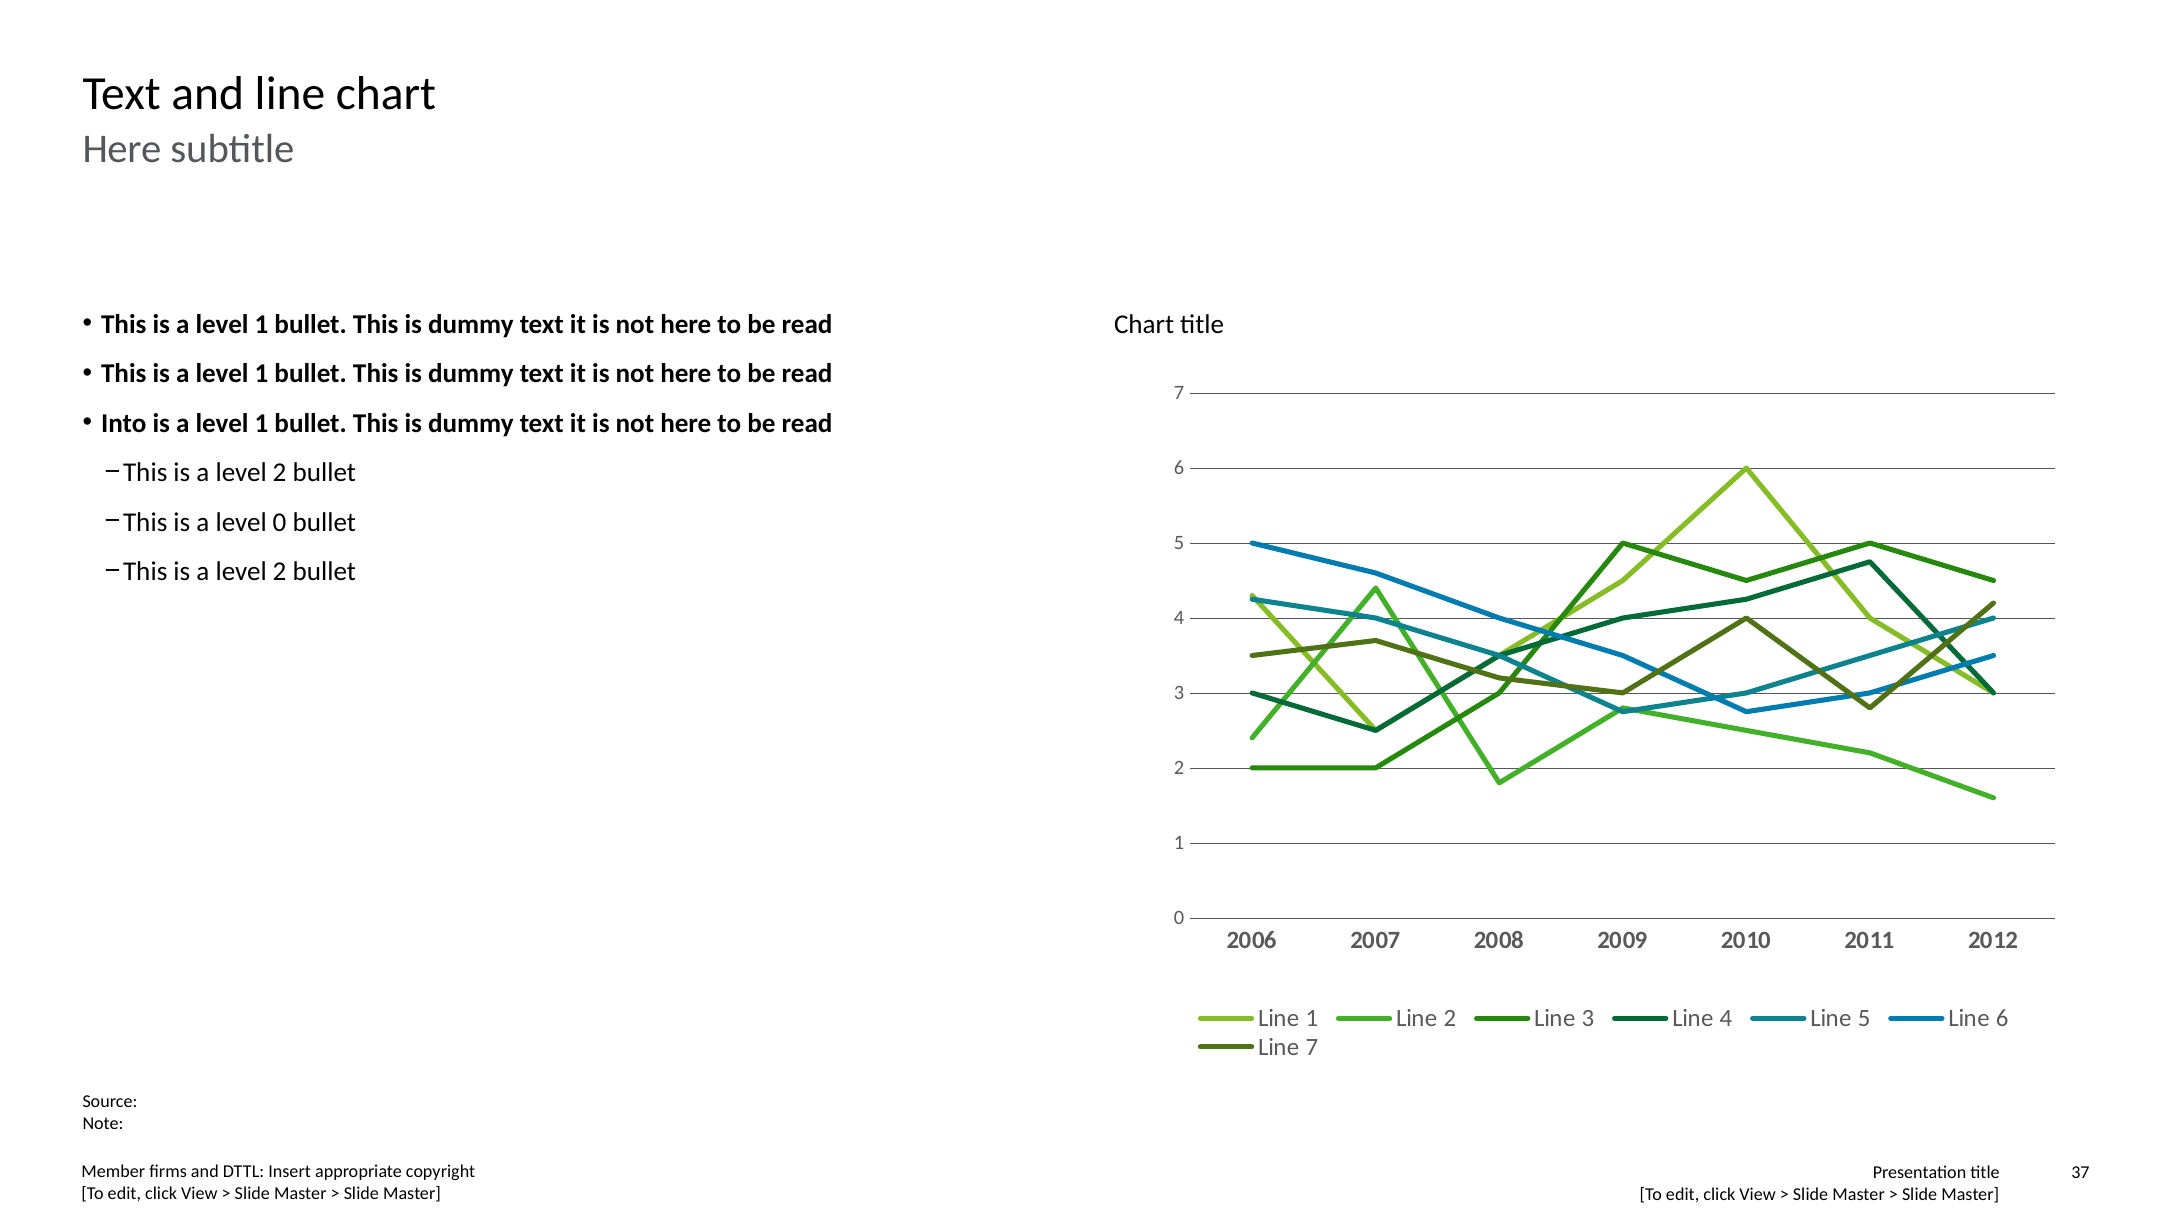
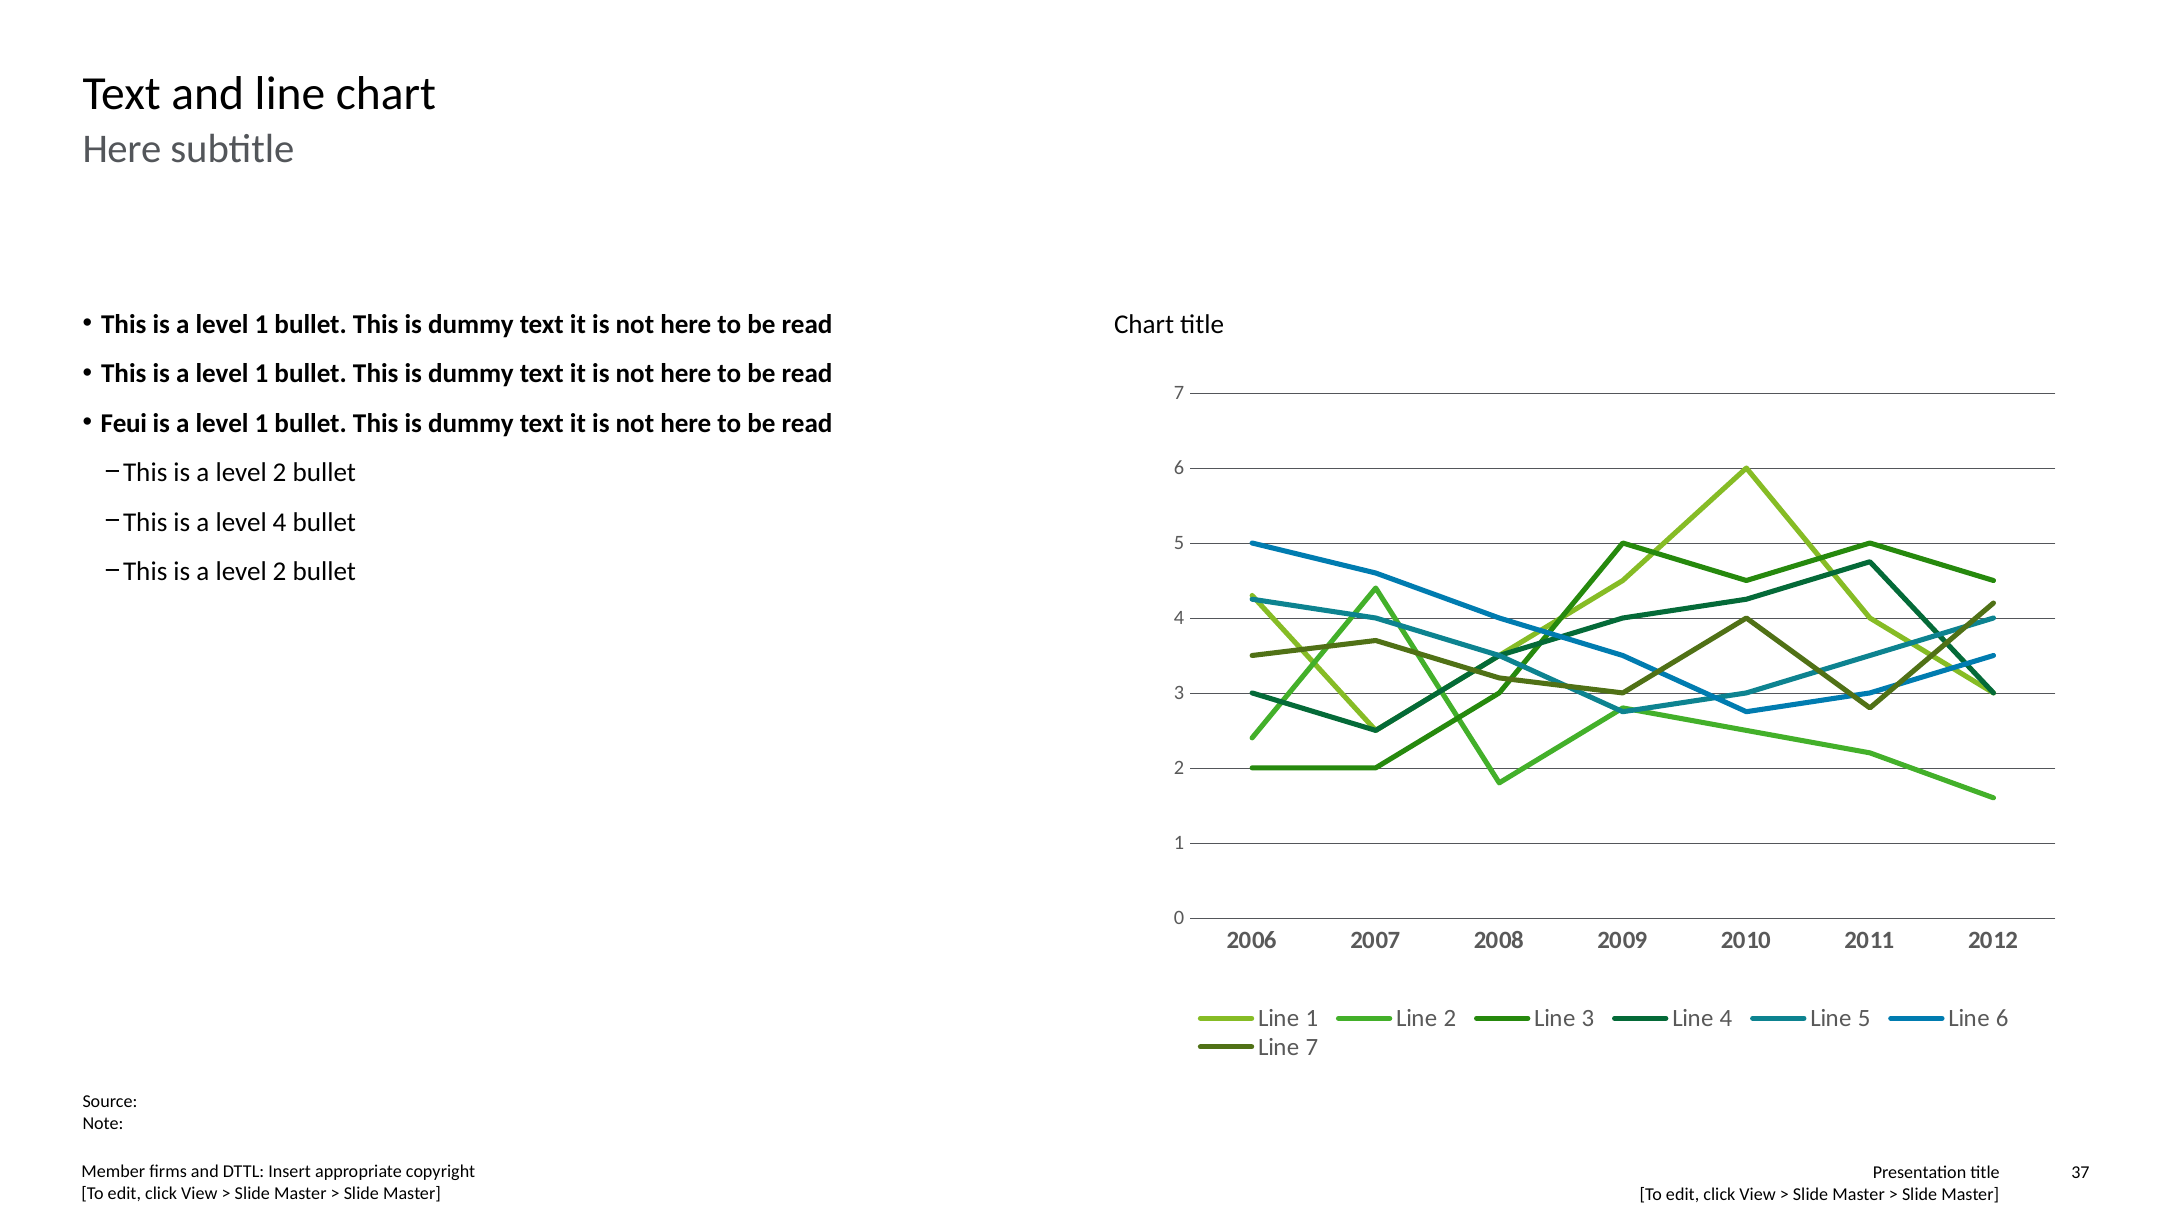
Into: Into -> Feui (124, 423)
level 0: 0 -> 4 (280, 522)
